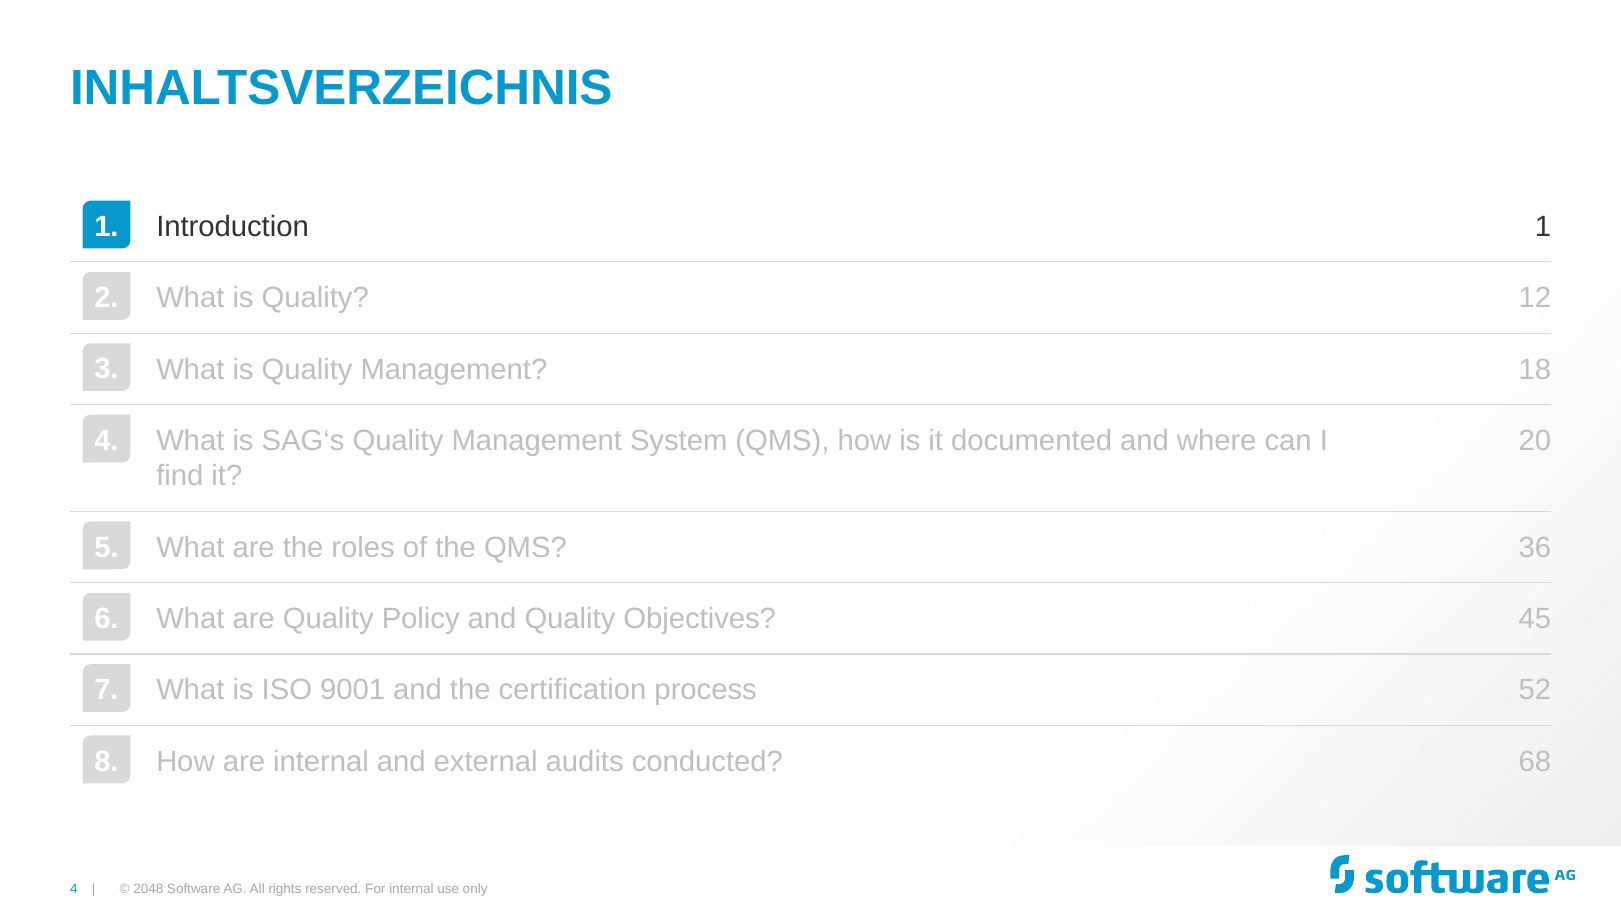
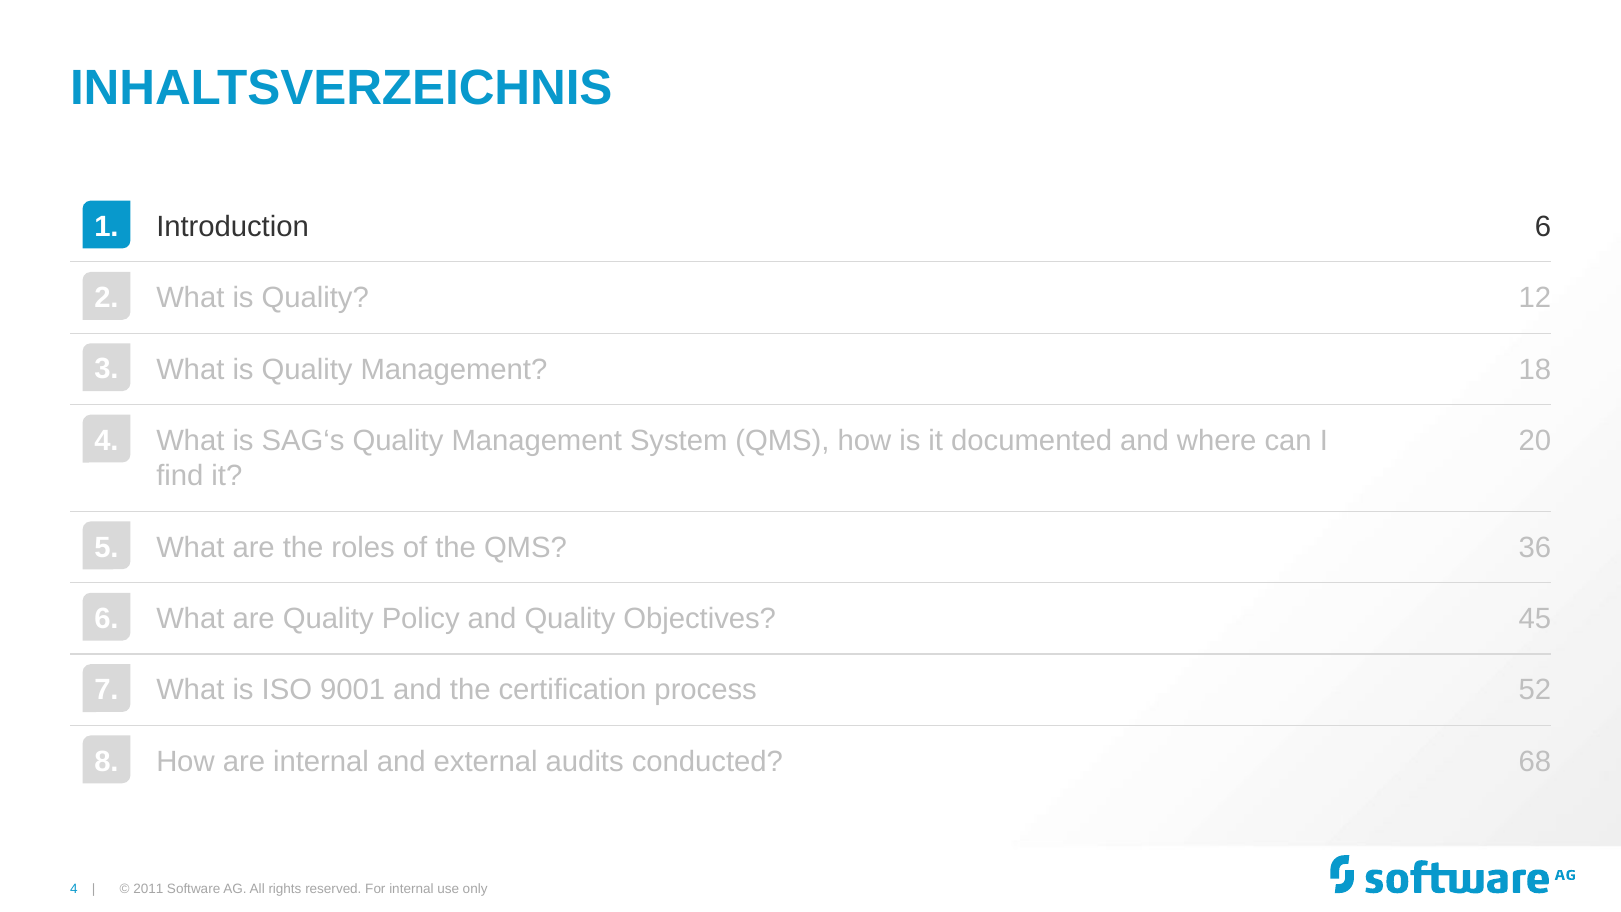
1 1: 1 -> 6 (1543, 227)
2048: 2048 -> 2011 (148, 888)
